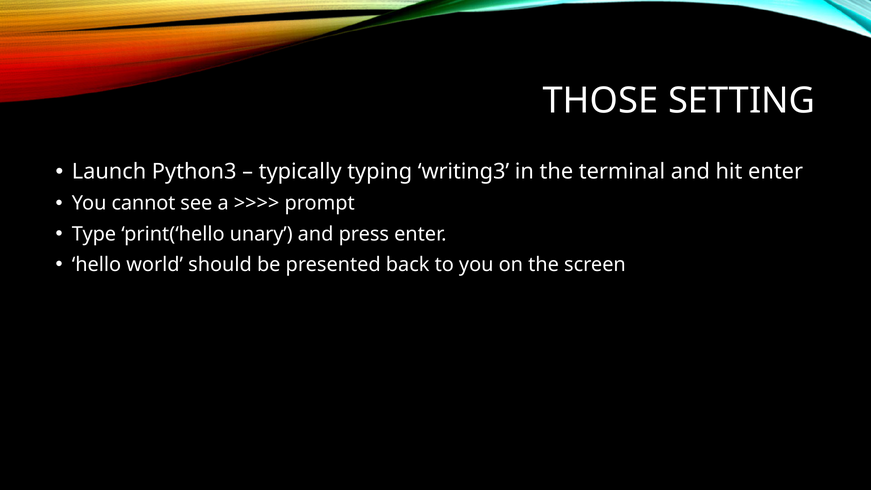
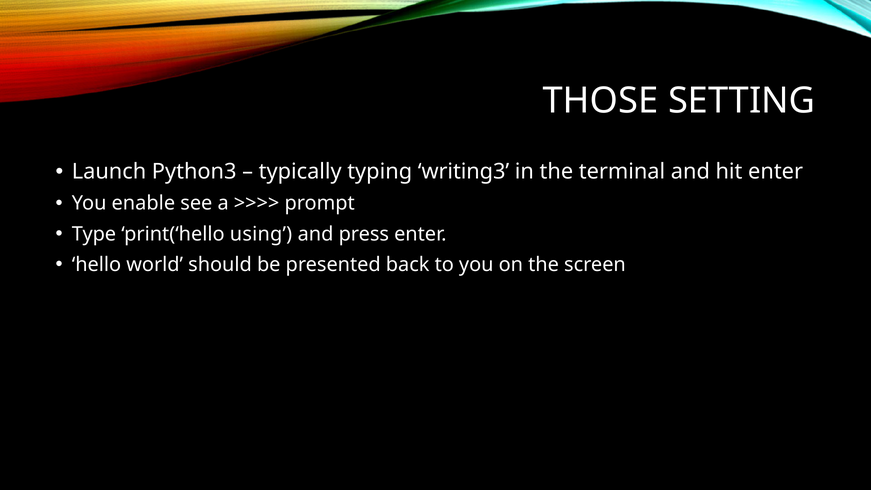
cannot: cannot -> enable (143, 203)
unary: unary -> using (261, 234)
